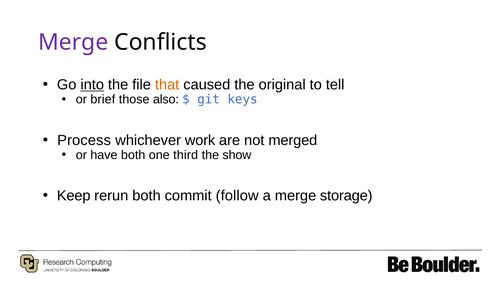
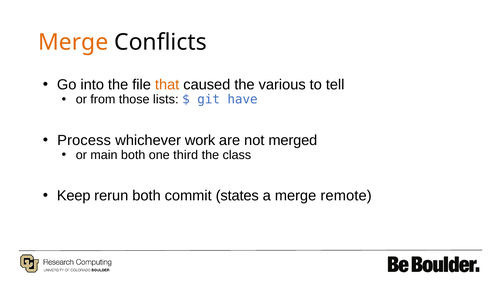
Merge colour: purple -> orange (73, 42)
into underline: present -> none (92, 85)
original: original -> various (282, 85)
brief: brief -> from (103, 99)
also: also -> lists (166, 99)
keys: keys -> have (243, 99)
have: have -> main (104, 155)
show: show -> class (237, 155)
follow: follow -> states (237, 196)
storage: storage -> remote (346, 196)
